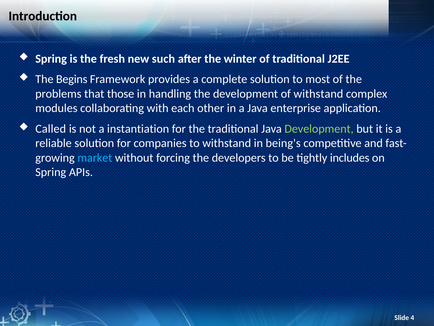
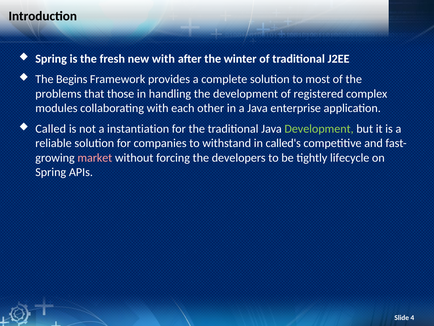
new such: such -> with (163, 59)
of withstand: withstand -> registered (318, 94)
being's: being's -> called's (283, 143)
market colour: light blue -> pink (95, 157)
includes: includes -> lifecycle (350, 157)
